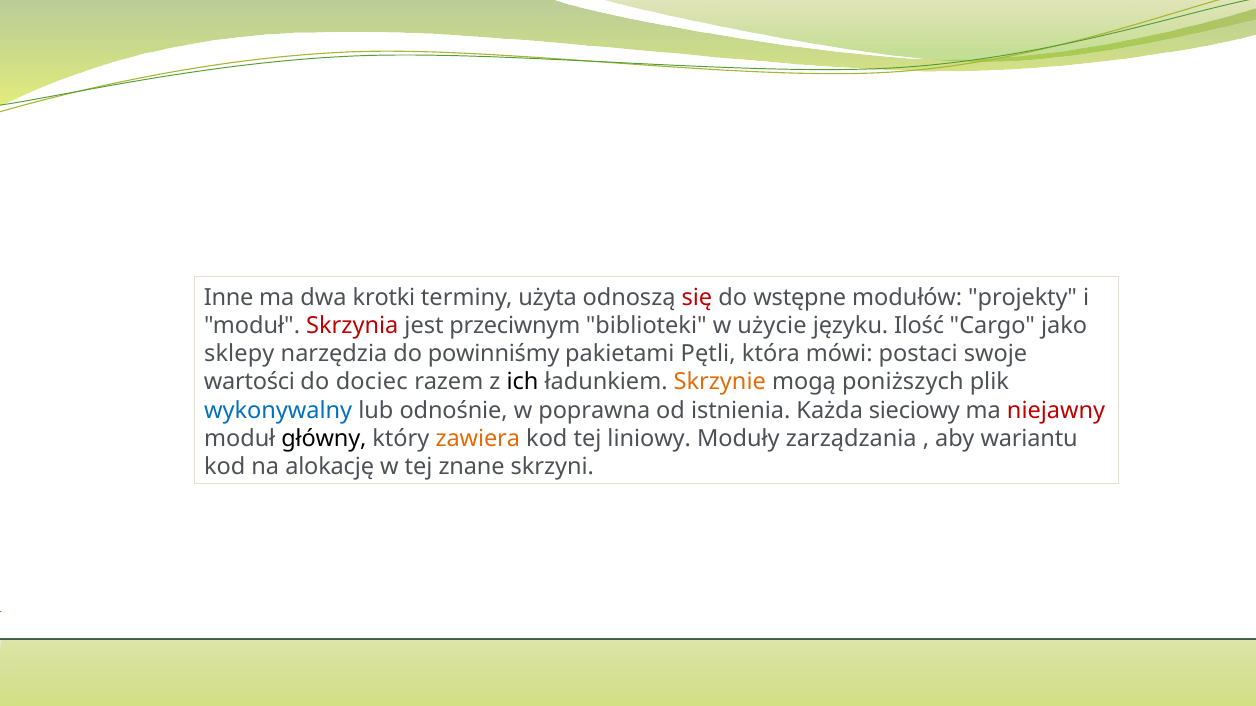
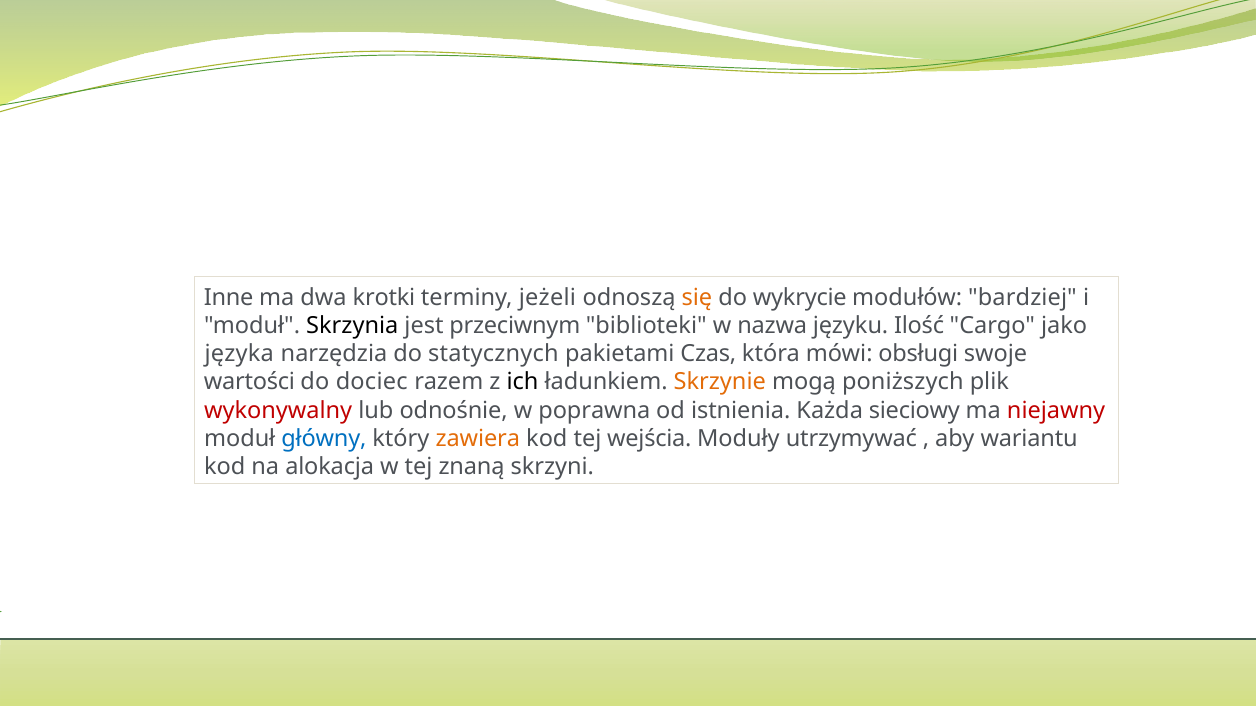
użyta: użyta -> jeżeli (547, 298)
się colour: red -> orange (697, 298)
wstępne: wstępne -> wykrycie (800, 298)
projekty: projekty -> bardziej (1023, 298)
Skrzynia colour: red -> black (352, 326)
użycie: użycie -> nazwa (772, 326)
sklepy: sklepy -> języka (239, 354)
powinniśmy: powinniśmy -> statycznych (493, 354)
Pętli: Pętli -> Czas (708, 354)
postaci: postaci -> obsługi (918, 354)
wykonywalny colour: blue -> red (278, 411)
główny colour: black -> blue (324, 439)
liniowy: liniowy -> wejścia (649, 439)
zarządzania: zarządzania -> utrzymywać (851, 439)
alokację: alokację -> alokacja (330, 467)
znane: znane -> znaną (472, 467)
